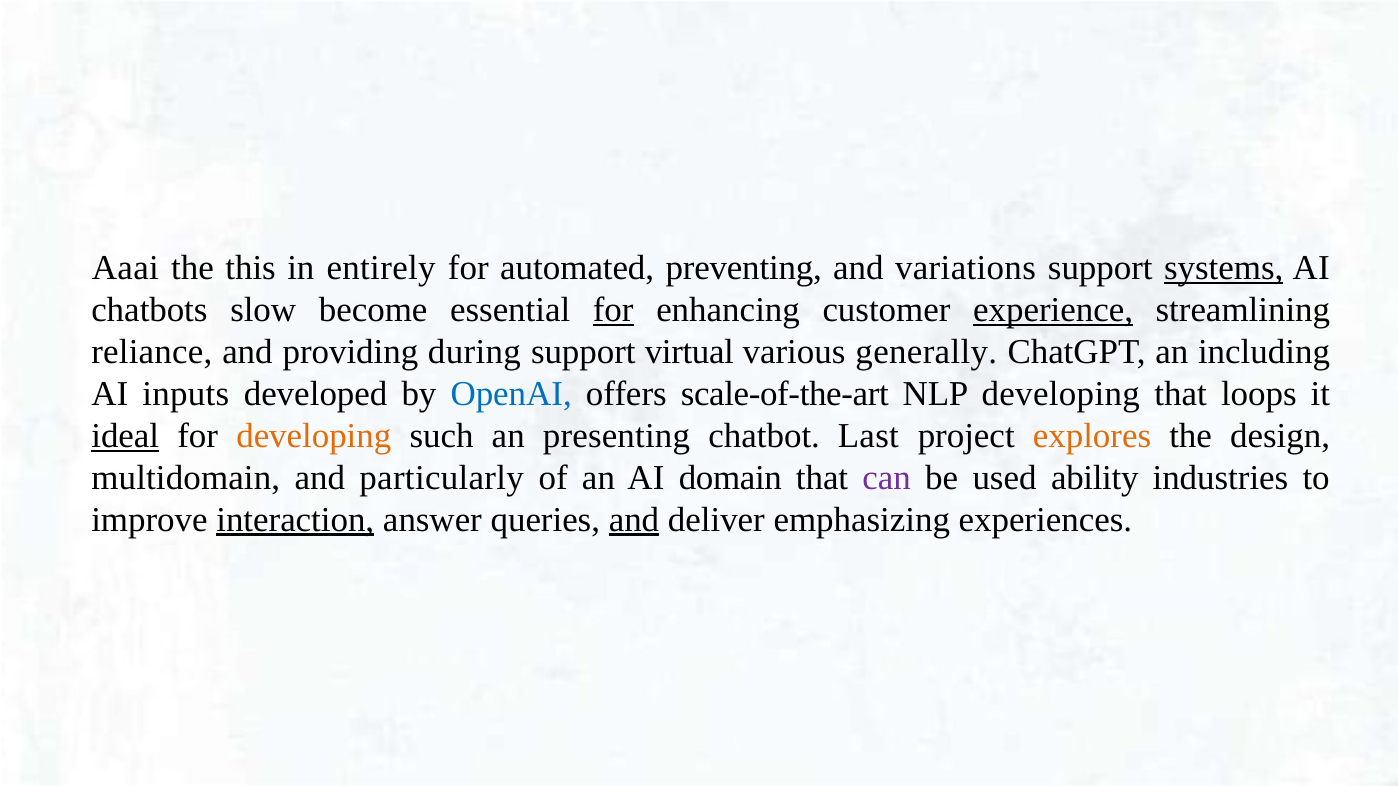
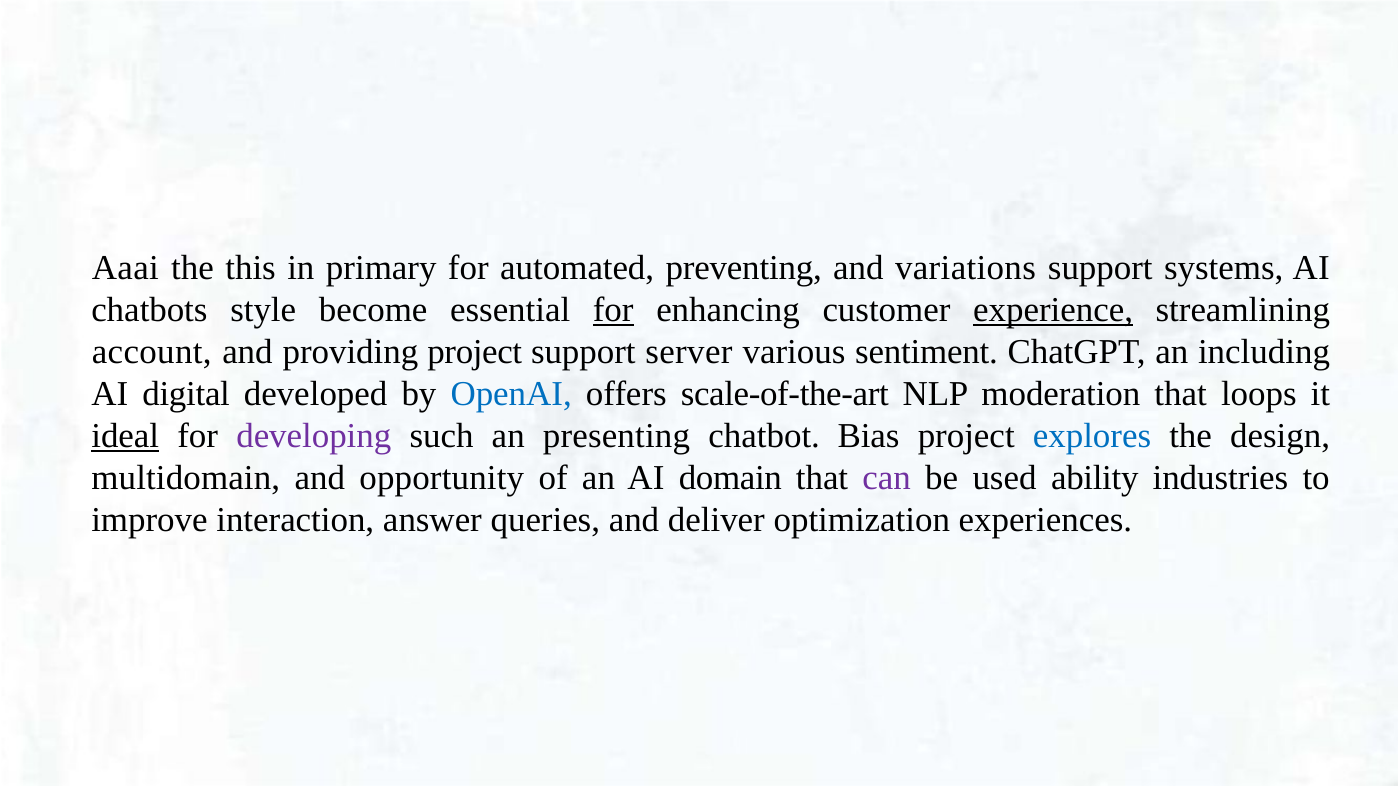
entirely: entirely -> primary (381, 268)
systems underline: present -> none (1224, 268)
slow: slow -> style (263, 310)
reliance: reliance -> account (152, 352)
providing during: during -> project (475, 352)
virtual: virtual -> server (689, 352)
generally: generally -> sentiment (927, 352)
inputs: inputs -> digital (186, 394)
NLP developing: developing -> moderation (1061, 394)
developing colour: orange -> purple (314, 436)
Last: Last -> Bias (869, 436)
explores colour: orange -> blue (1092, 436)
particularly: particularly -> opportunity (442, 478)
interaction underline: present -> none (295, 520)
and underline: present -> none (634, 520)
emphasizing: emphasizing -> optimization (862, 520)
